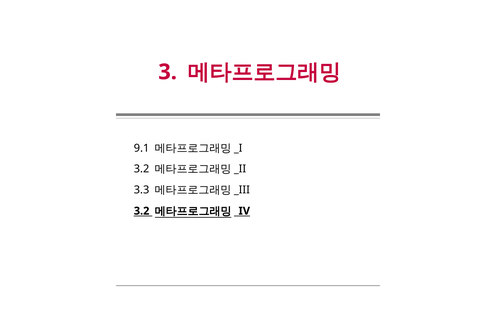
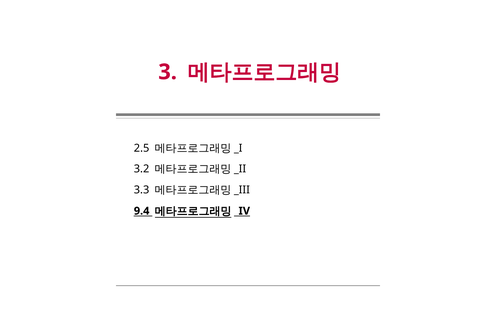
9.1: 9.1 -> 2.5 (142, 148)
3.2: 3.2 -> 9.4 (142, 211)
